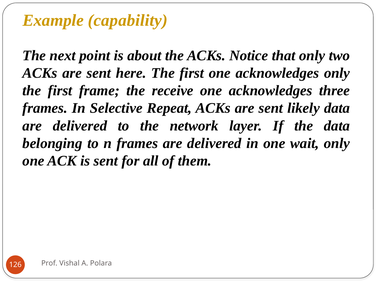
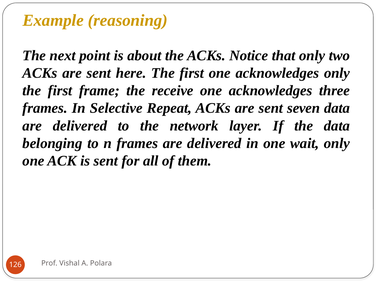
capability: capability -> reasoning (128, 20)
likely: likely -> seven (304, 108)
